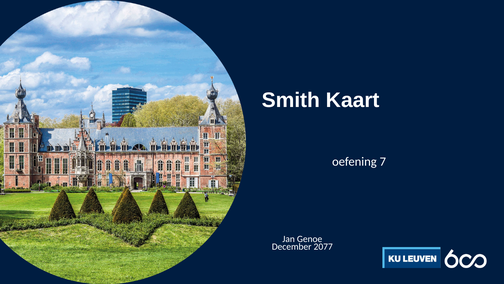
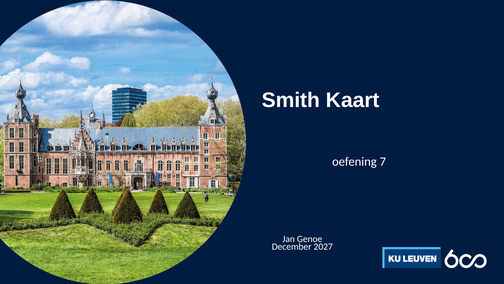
2077: 2077 -> 2027 (323, 246)
